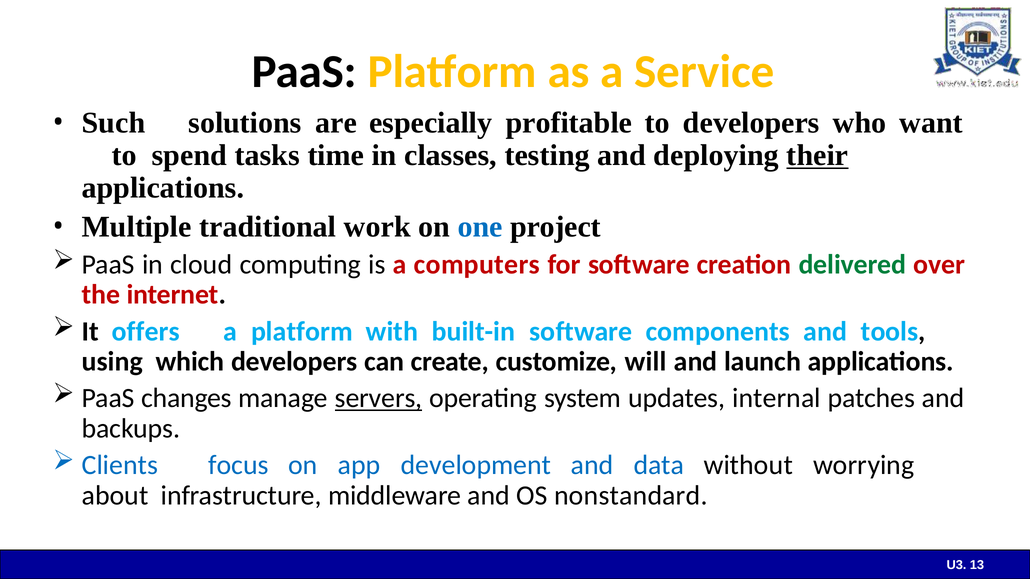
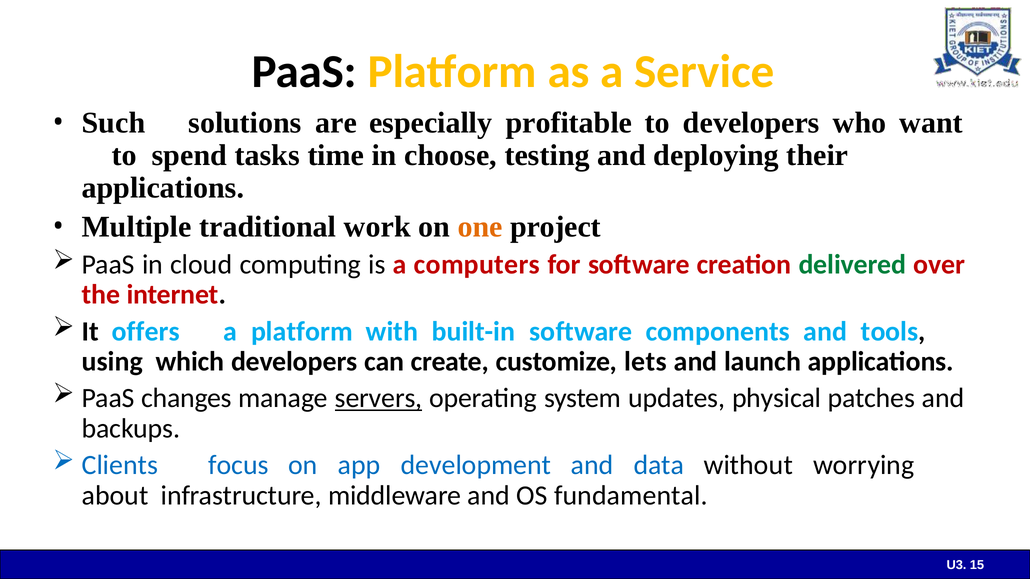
classes: classes -> choose (451, 155)
their underline: present -> none (817, 155)
one colour: blue -> orange (480, 227)
will: will -> lets (646, 362)
internal: internal -> physical (777, 399)
nonstandard: nonstandard -> fundamental (631, 496)
13: 13 -> 15 (977, 565)
